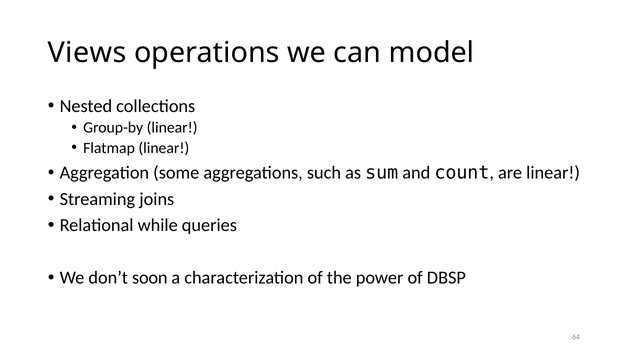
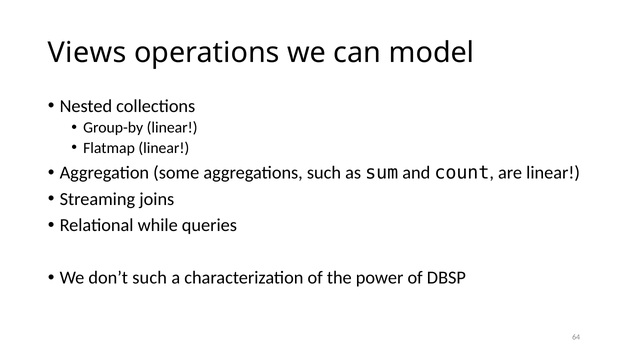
don’t soon: soon -> such (150, 278)
